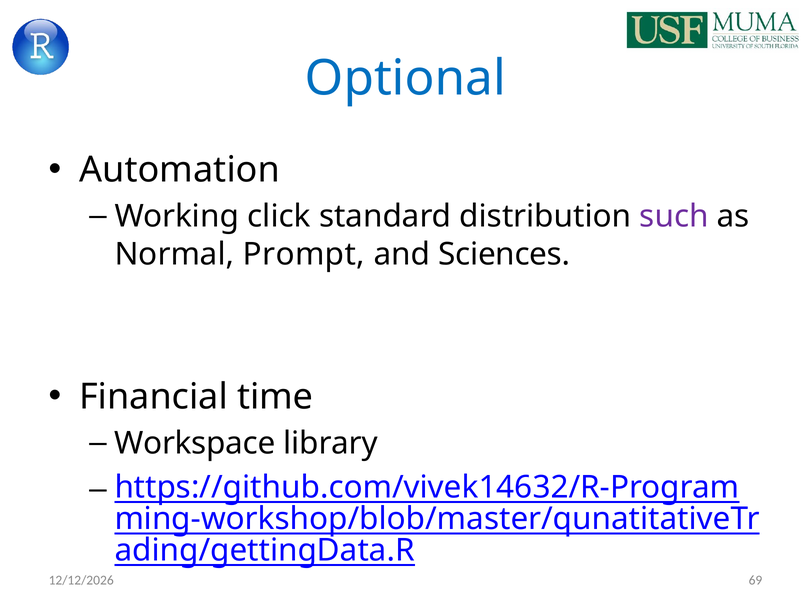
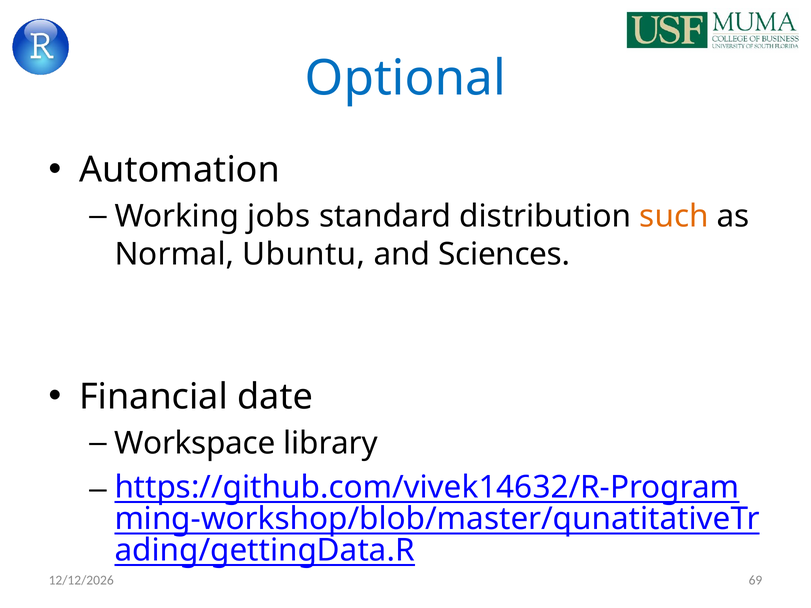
click: click -> jobs (279, 217)
such colour: purple -> orange (674, 217)
Prompt: Prompt -> Ubuntu (304, 254)
time: time -> date (275, 397)
